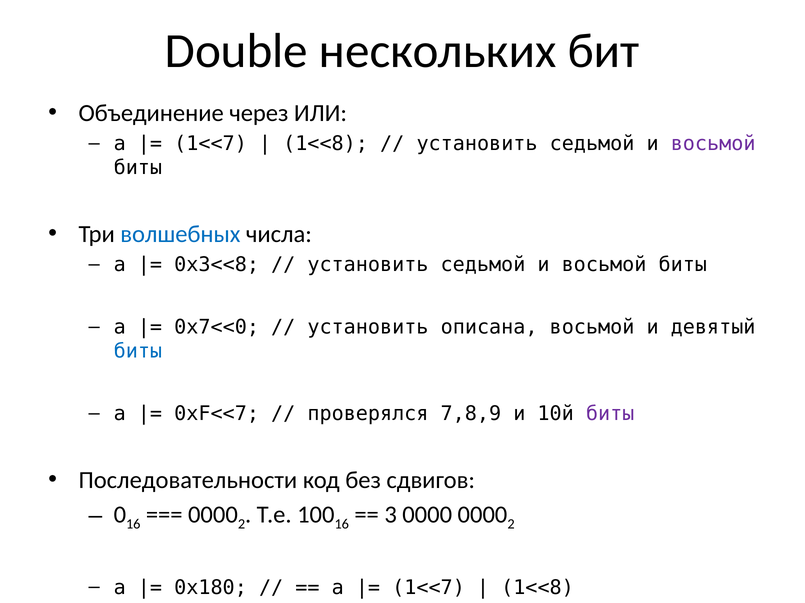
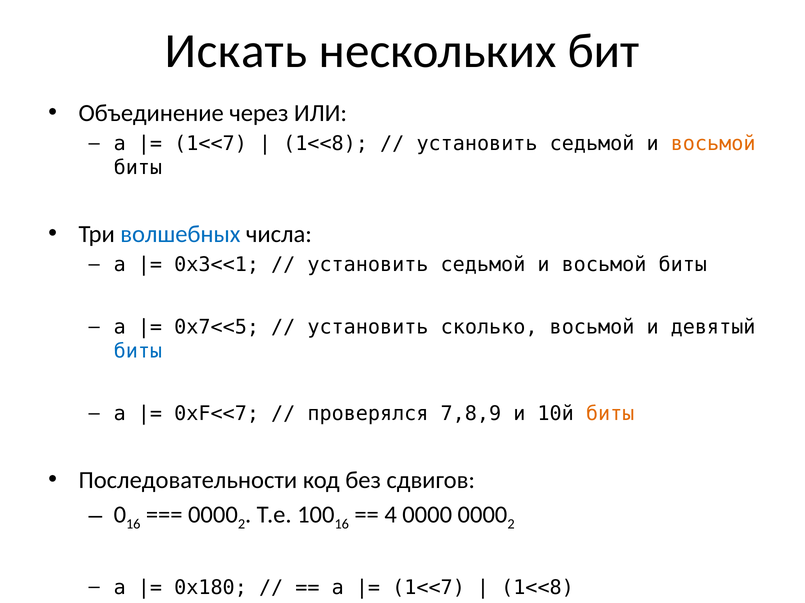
Double: Double -> Искать (236, 51)
восьмой colour: purple -> orange (713, 144)
0x3<<8: 0x3<<8 -> 0x3<<1 (217, 265)
0x7<<0: 0x7<<0 -> 0x7<<5 (217, 327)
описана: описана -> сколько (489, 327)
биты colour: purple -> orange (610, 414)
3: 3 -> 4 (391, 515)
